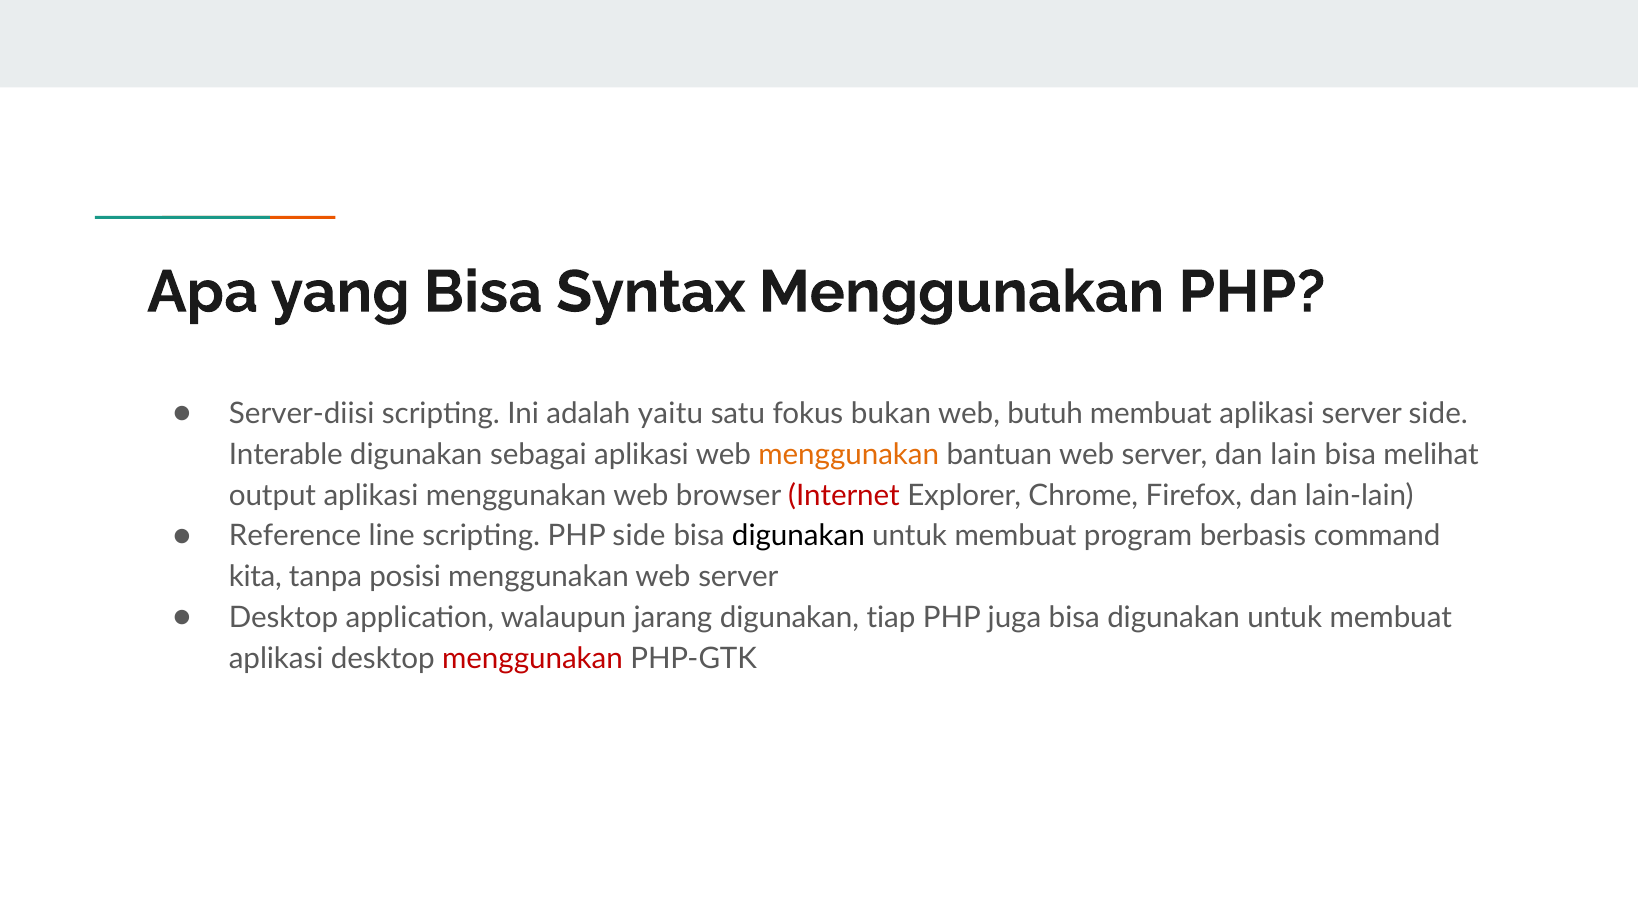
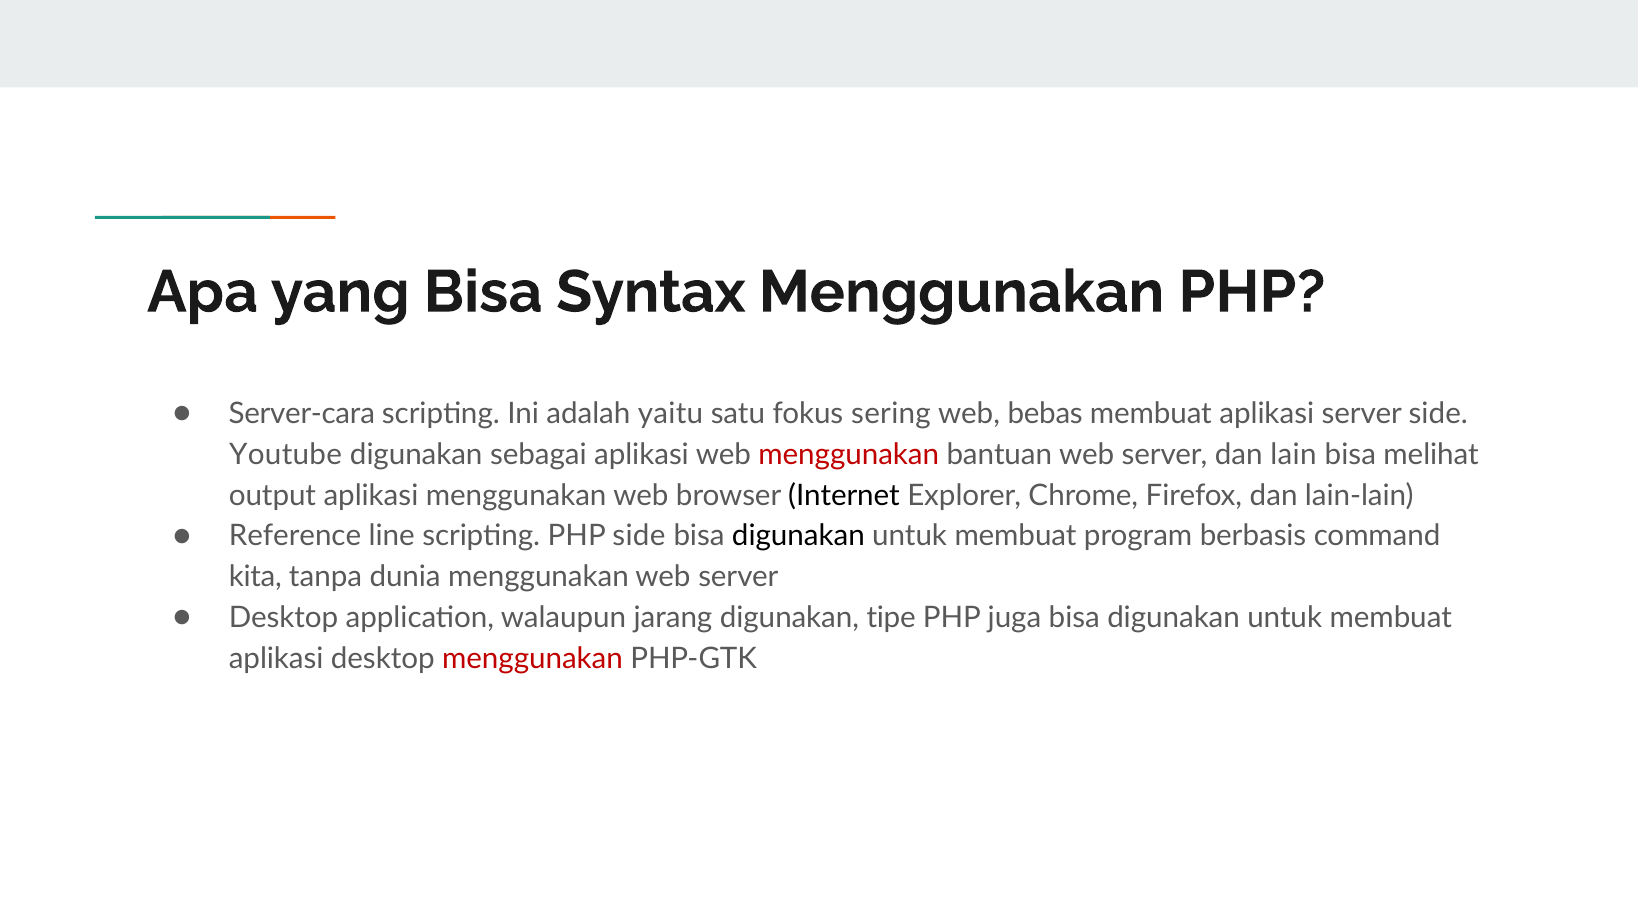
Server-diisi: Server-diisi -> Server-cara (302, 414)
bukan: bukan -> sering (891, 414)
butuh: butuh -> bebas (1045, 414)
Interable: Interable -> Youtube (286, 455)
menggunakan colour: orange -> red (849, 455)
Internet colour: red -> black (844, 496)
posisi: posisi -> dunia (405, 577)
tiap: tiap -> tipe (891, 618)
